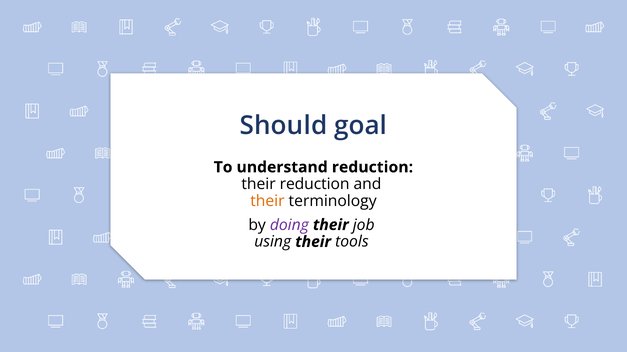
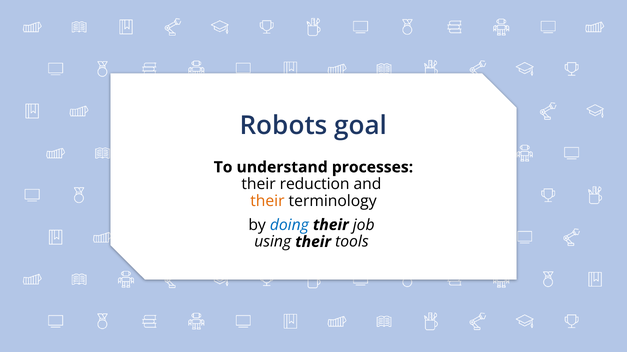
Should: Should -> Robots (284, 126)
understand reduction: reduction -> processes (373, 168)
doing colour: purple -> blue (289, 225)
